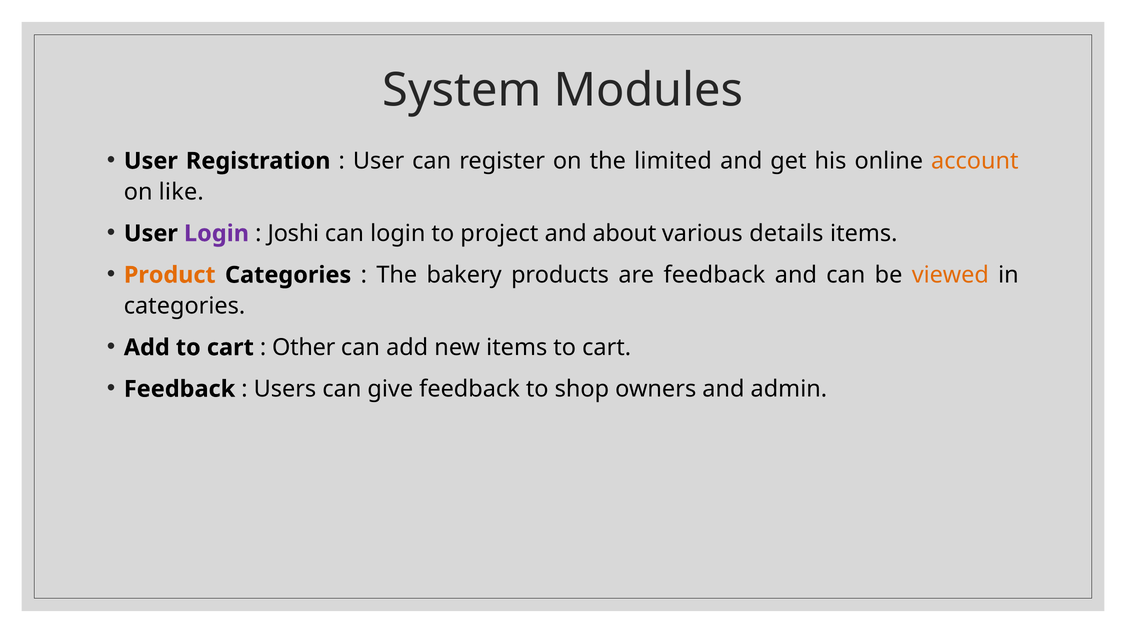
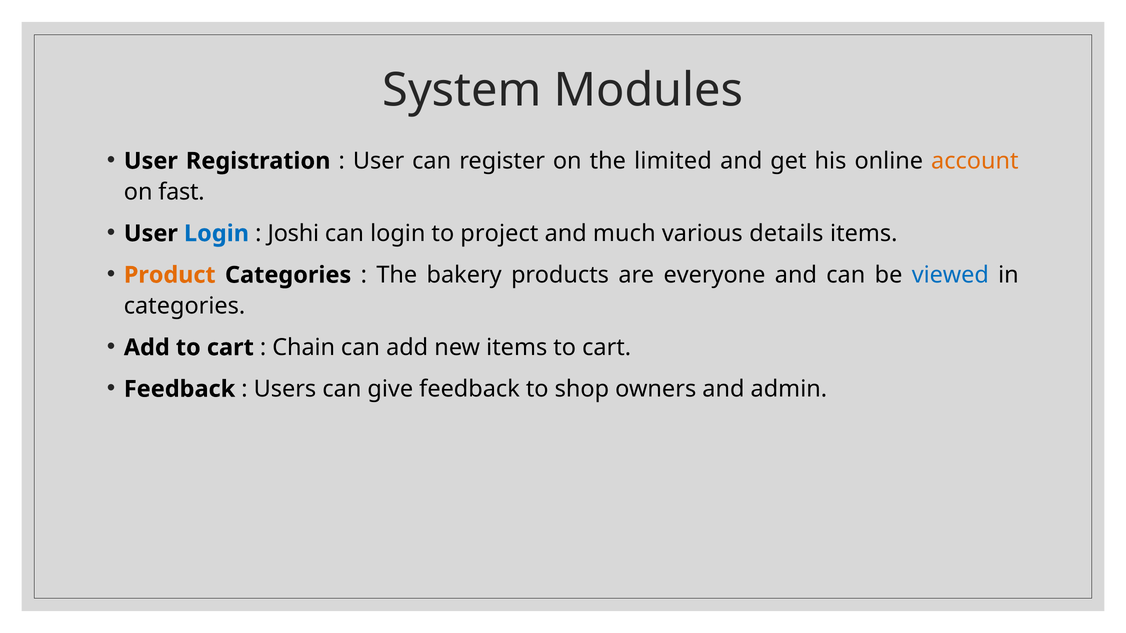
like: like -> fast (181, 192)
Login colour: purple -> blue (216, 234)
about: about -> much (624, 234)
are feedback: feedback -> everyone (714, 275)
viewed colour: orange -> blue (950, 275)
Other: Other -> Chain (304, 348)
